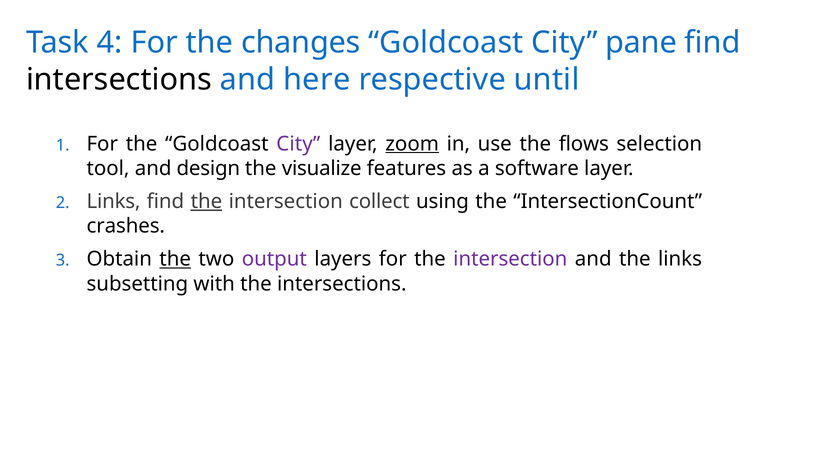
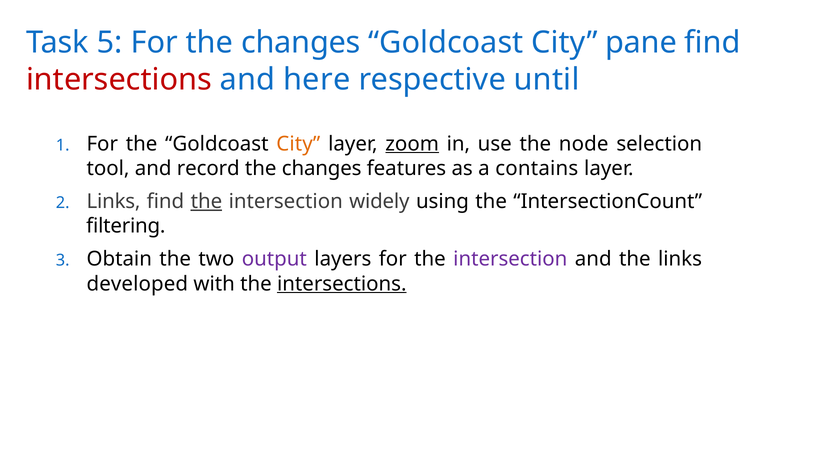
4: 4 -> 5 (110, 43)
intersections colour: black -> red (119, 80)
City colour: purple -> orange (298, 144)
flows: flows -> node (584, 144)
design: design -> record (208, 168)
visualize: visualize -> changes (322, 168)
software: software -> contains (537, 168)
collect: collect -> widely (379, 201)
crashes: crashes -> filtering (126, 226)
the underline: present -> none (175, 259)
subsetting: subsetting -> developed (137, 284)
intersections underline: none -> present (342, 284)
